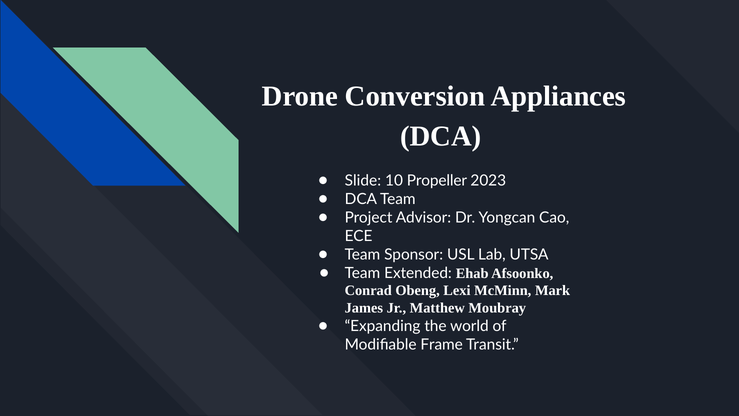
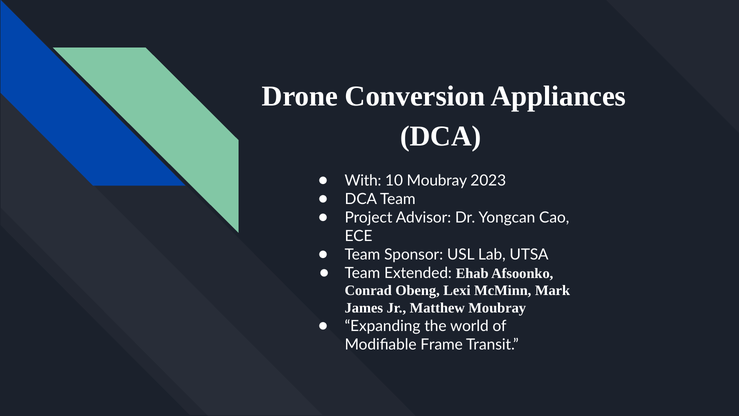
Slide: Slide -> With (363, 180)
10 Propeller: Propeller -> Moubray (437, 180)
